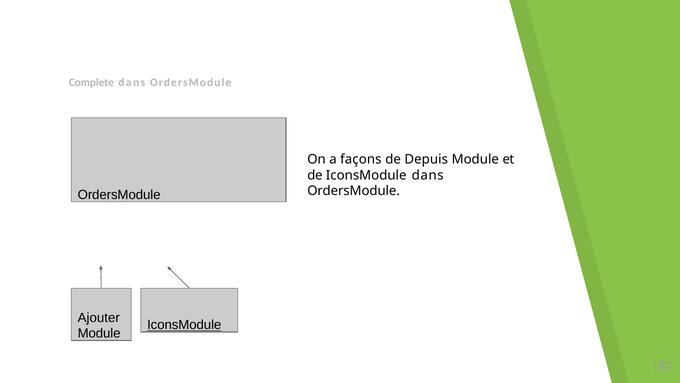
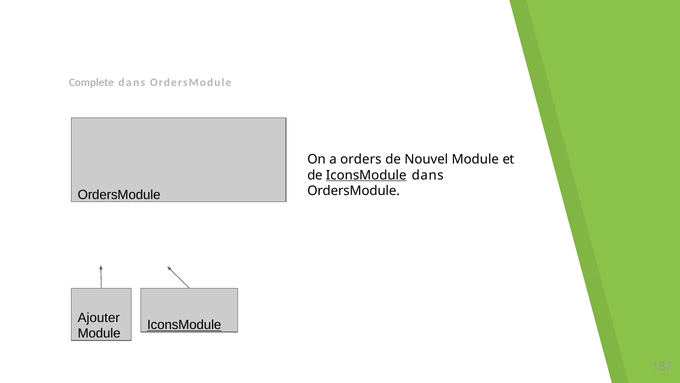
façons: façons -> orders (361, 159)
Depuis: Depuis -> Nouvel (426, 159)
IconsModule underline: none -> present (366, 175)
